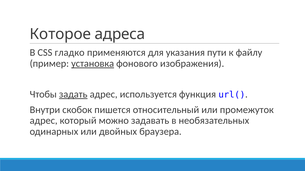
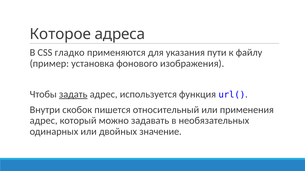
установка underline: present -> none (93, 64)
промежуток: промежуток -> применения (247, 110)
браузера: браузера -> значение (160, 132)
